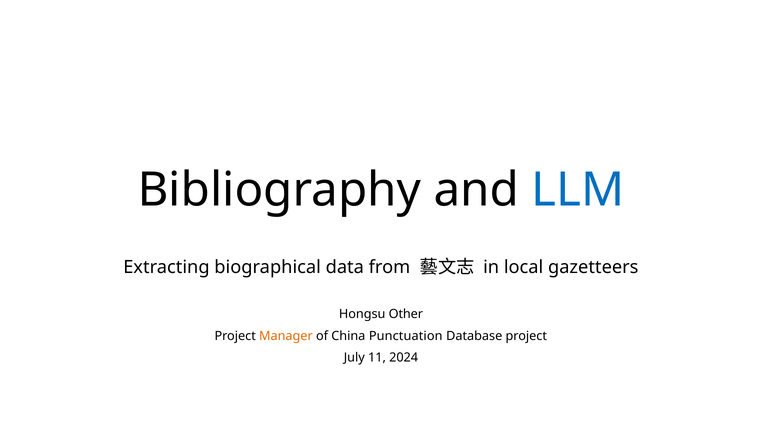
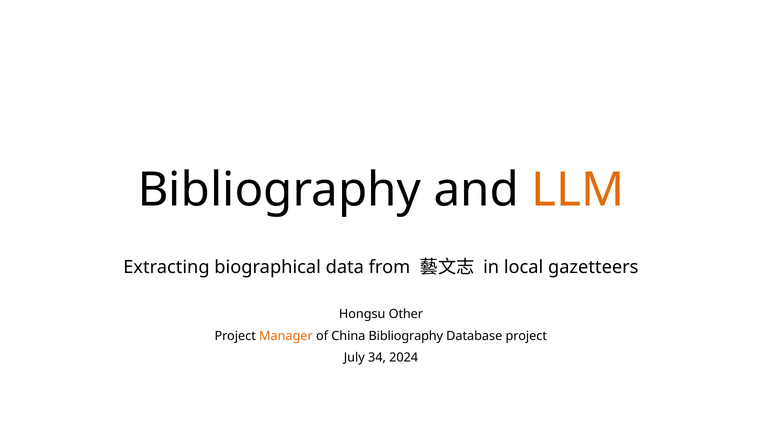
LLM colour: blue -> orange (578, 190)
China Punctuation: Punctuation -> Bibliography (406, 336)
11: 11 -> 34 (377, 358)
